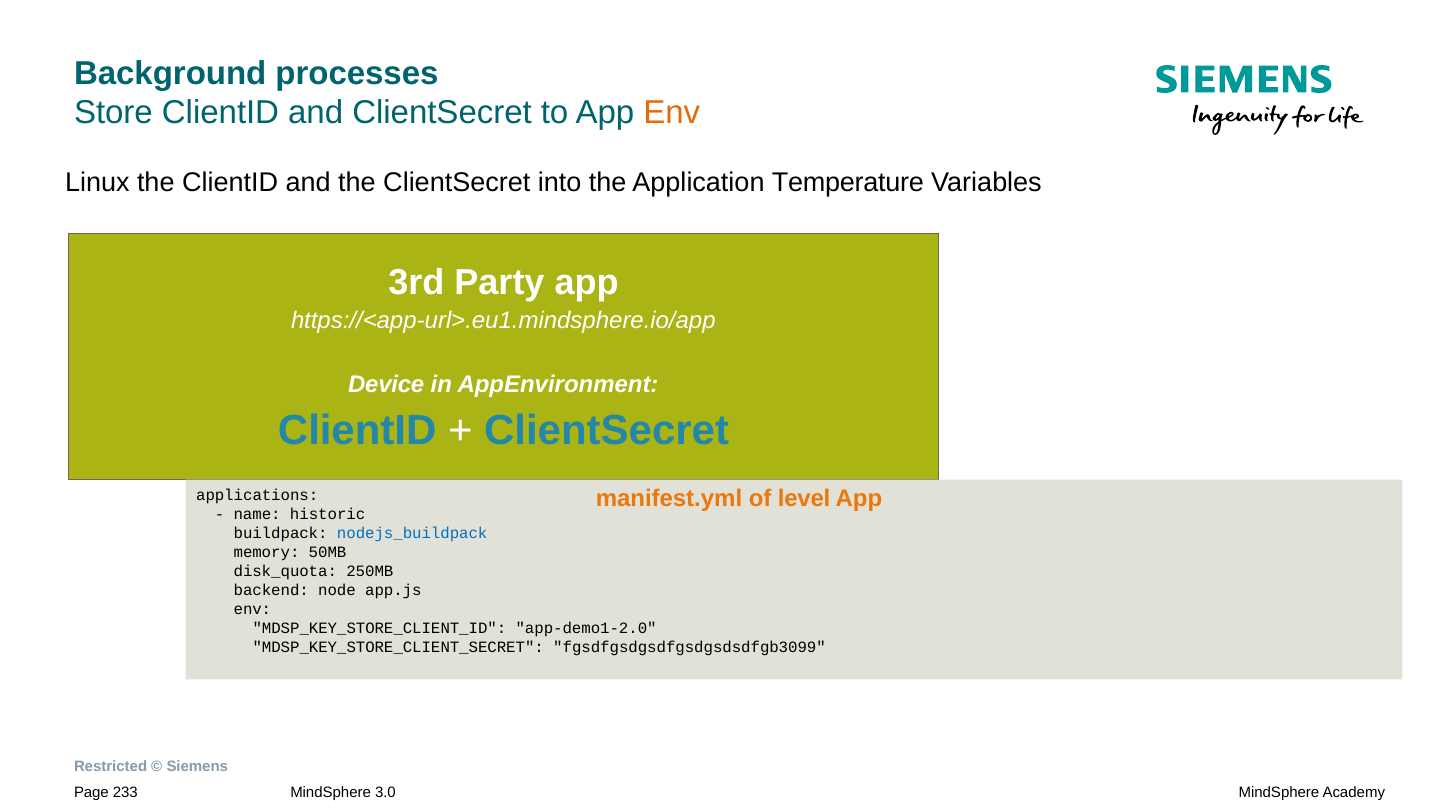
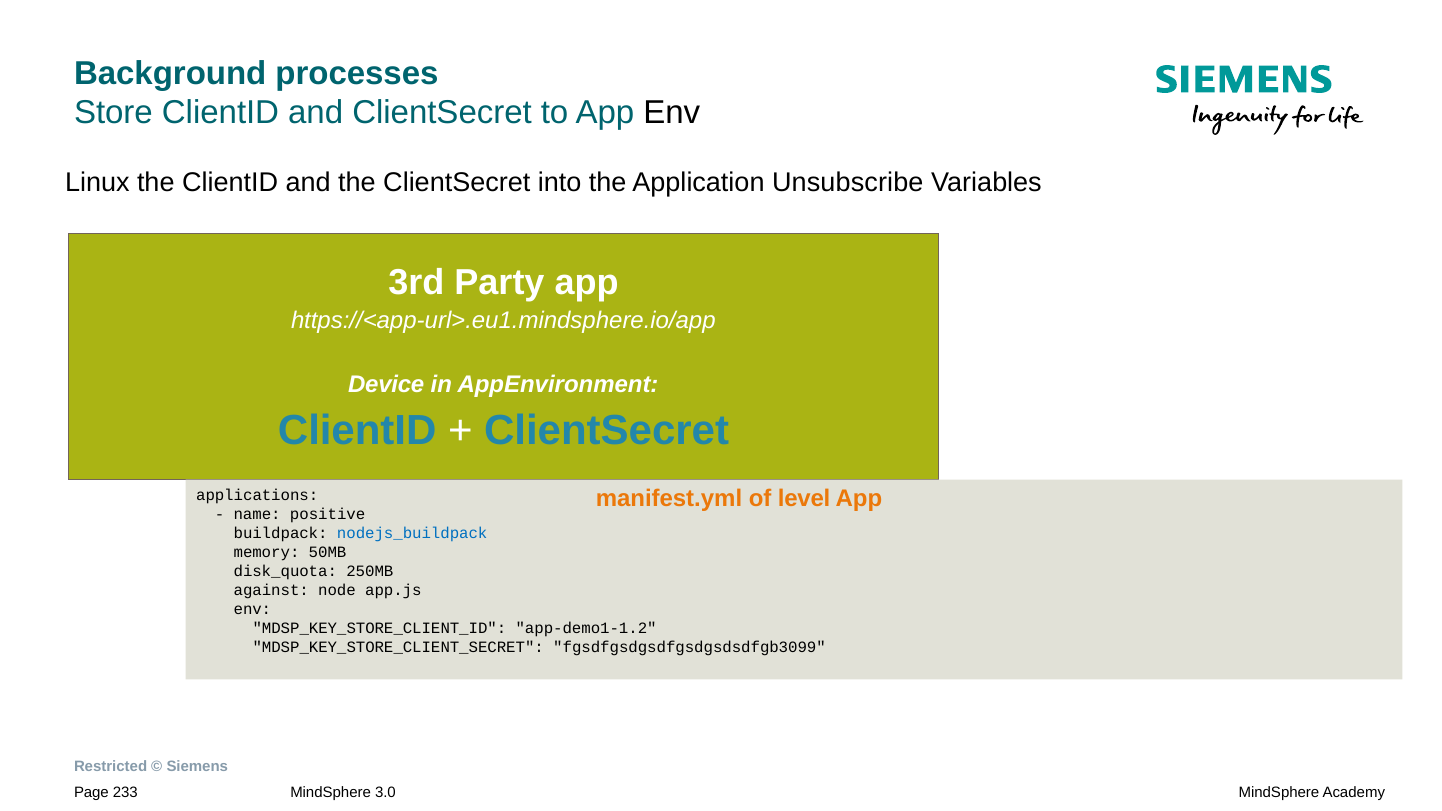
Env colour: orange -> black (672, 113)
Temperature: Temperature -> Unsubscribe (848, 183)
historic: historic -> positive (328, 515)
backend: backend -> against (271, 590)
app-demo1-2.0: app-demo1-2.0 -> app-demo1-1.2 (586, 628)
